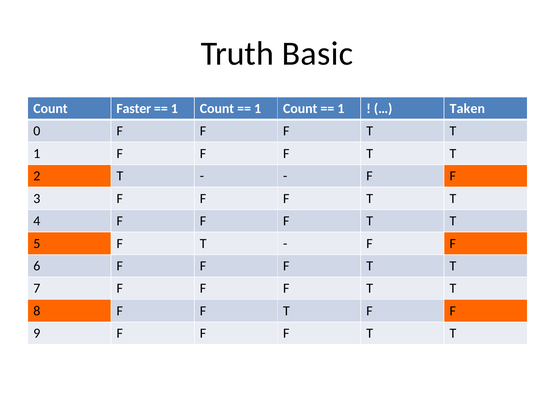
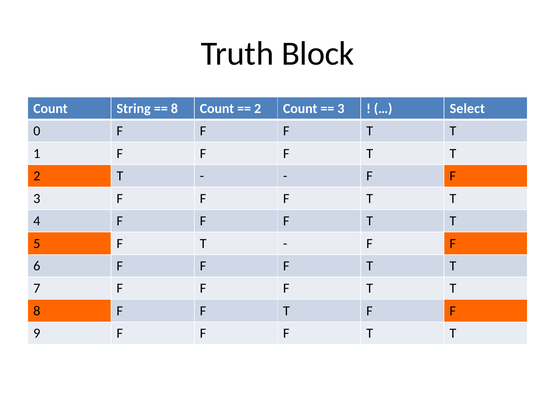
Basic: Basic -> Block (318, 54)
Faster: Faster -> String (134, 109)
1: 1 -> 8 (174, 109)
1: 1 -> 2 (258, 109)
1: 1 -> 3 (341, 109)
Taken: Taken -> Select (467, 109)
